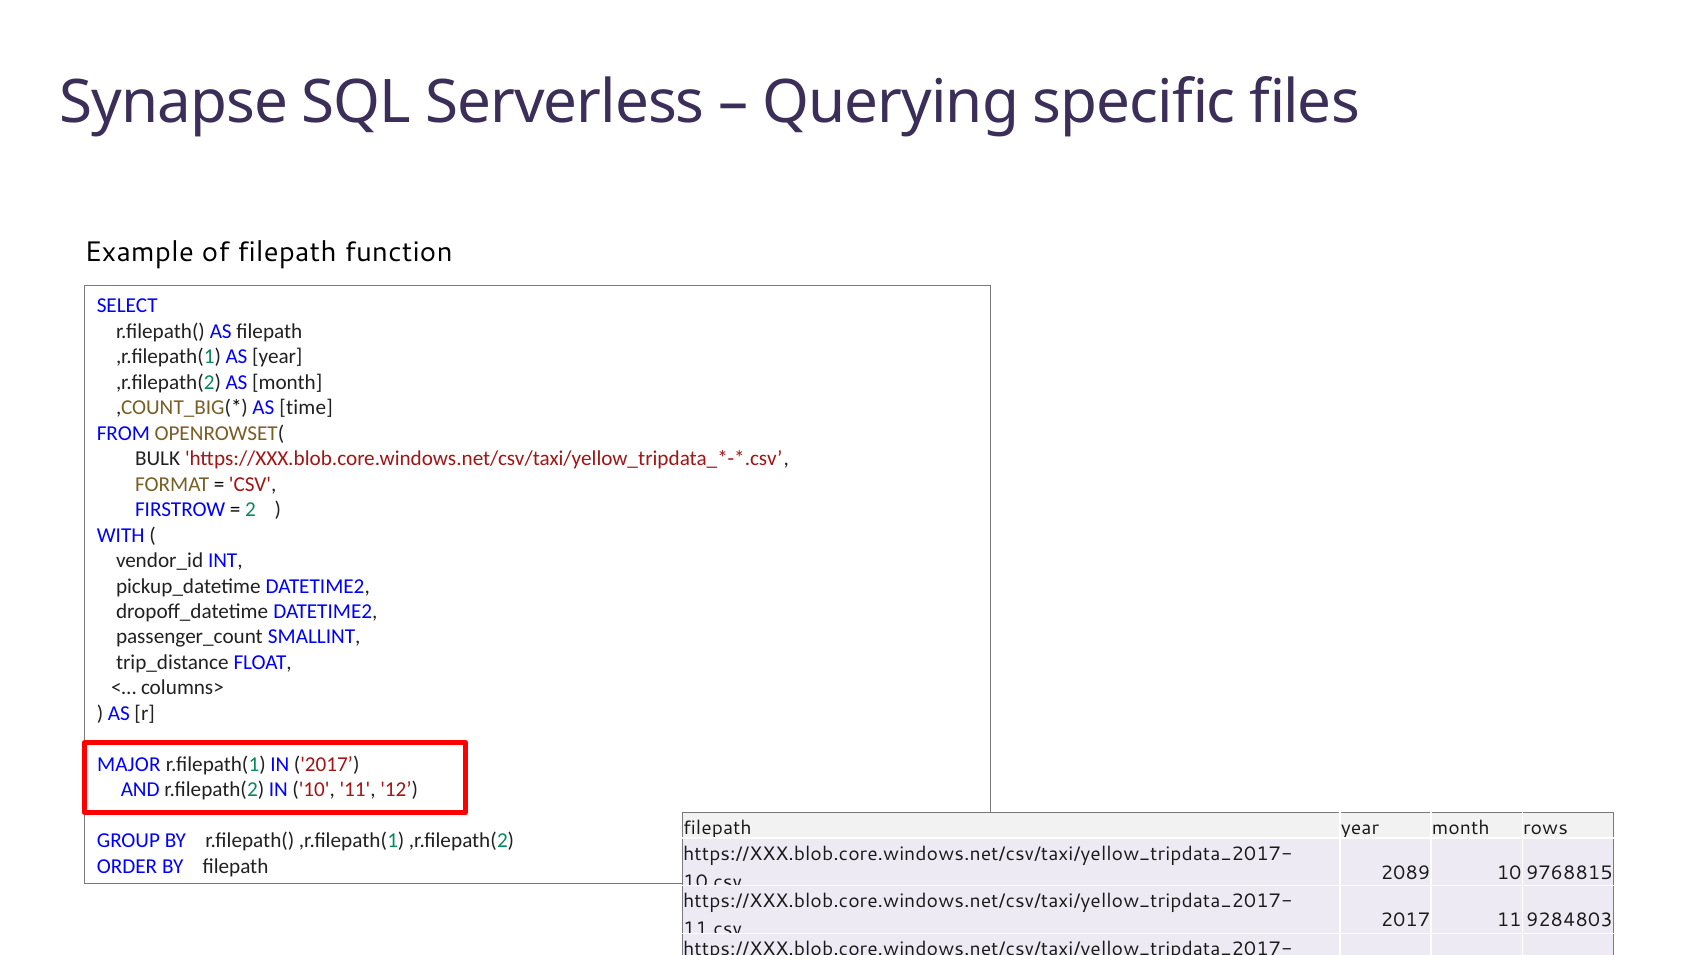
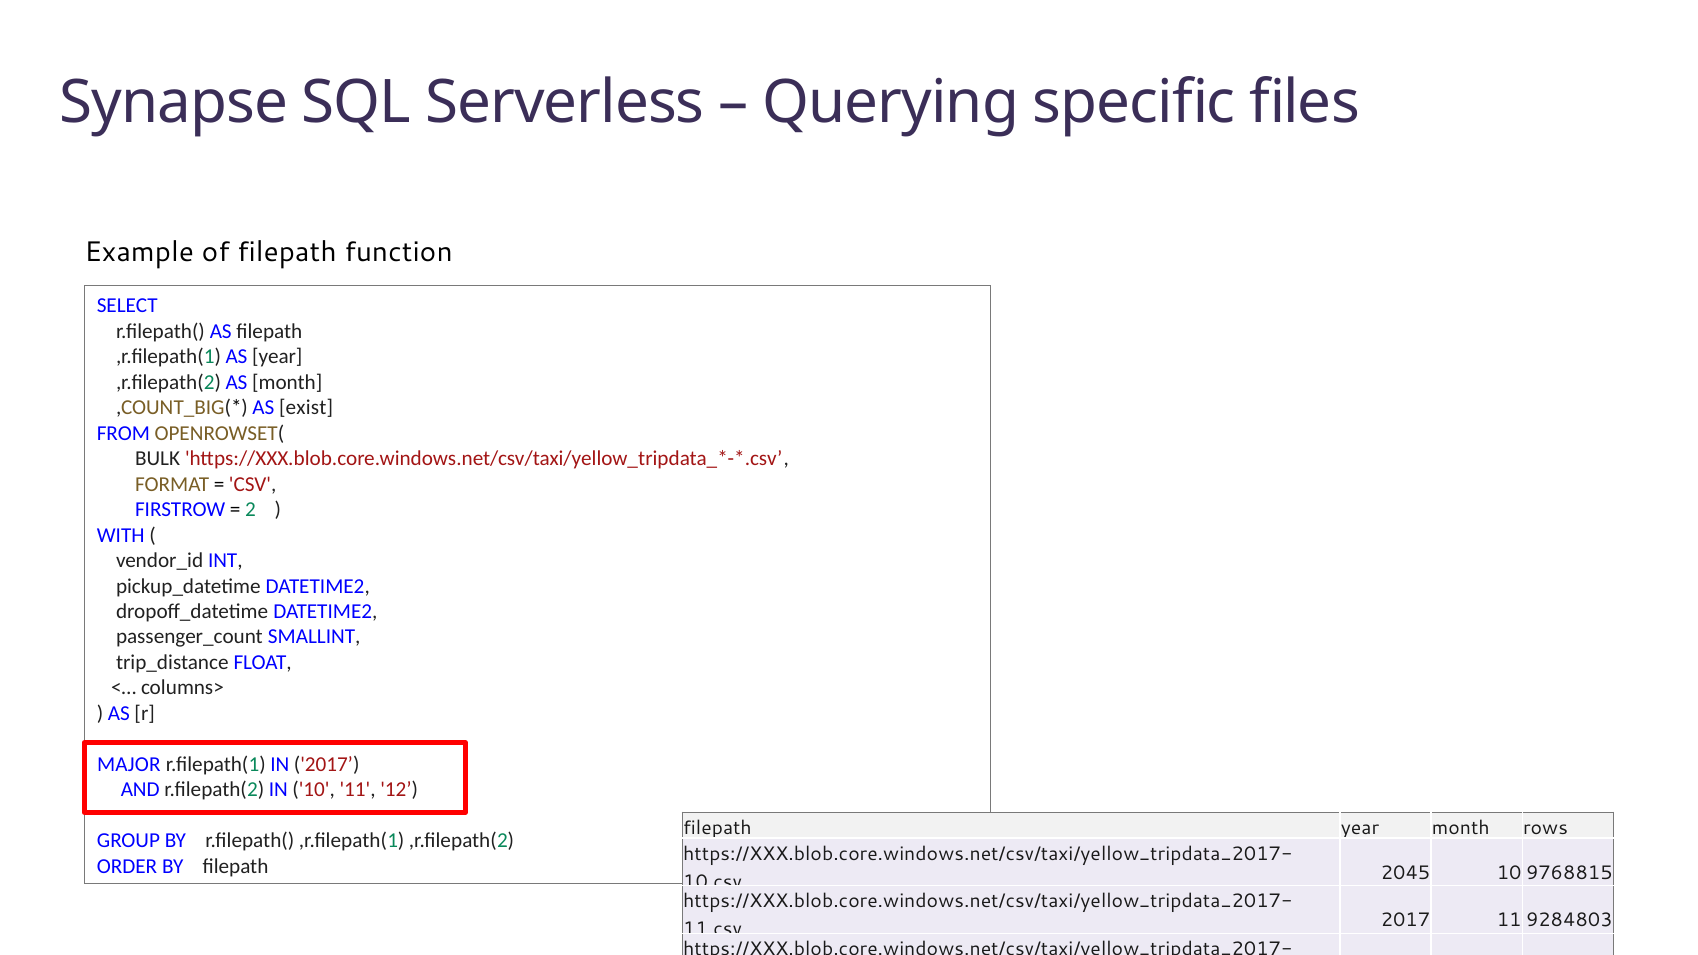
time: time -> exist (306, 408)
2089: 2089 -> 2045 (1406, 873)
